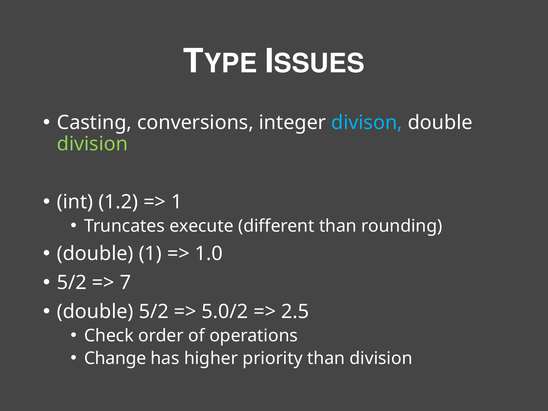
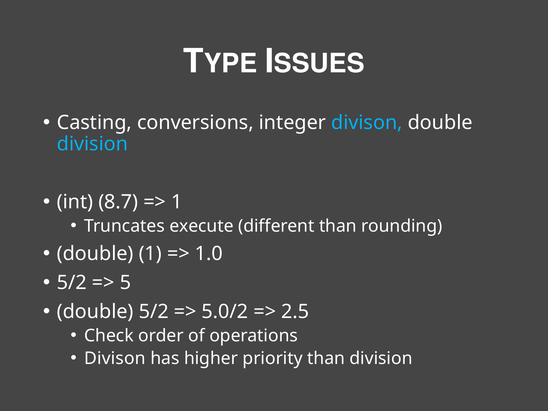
division colour: light green -> light blue (92, 144)
1.2: 1.2 -> 8.7 (118, 202)
7: 7 -> 5 (125, 283)
Change: Change -> Divison (115, 358)
